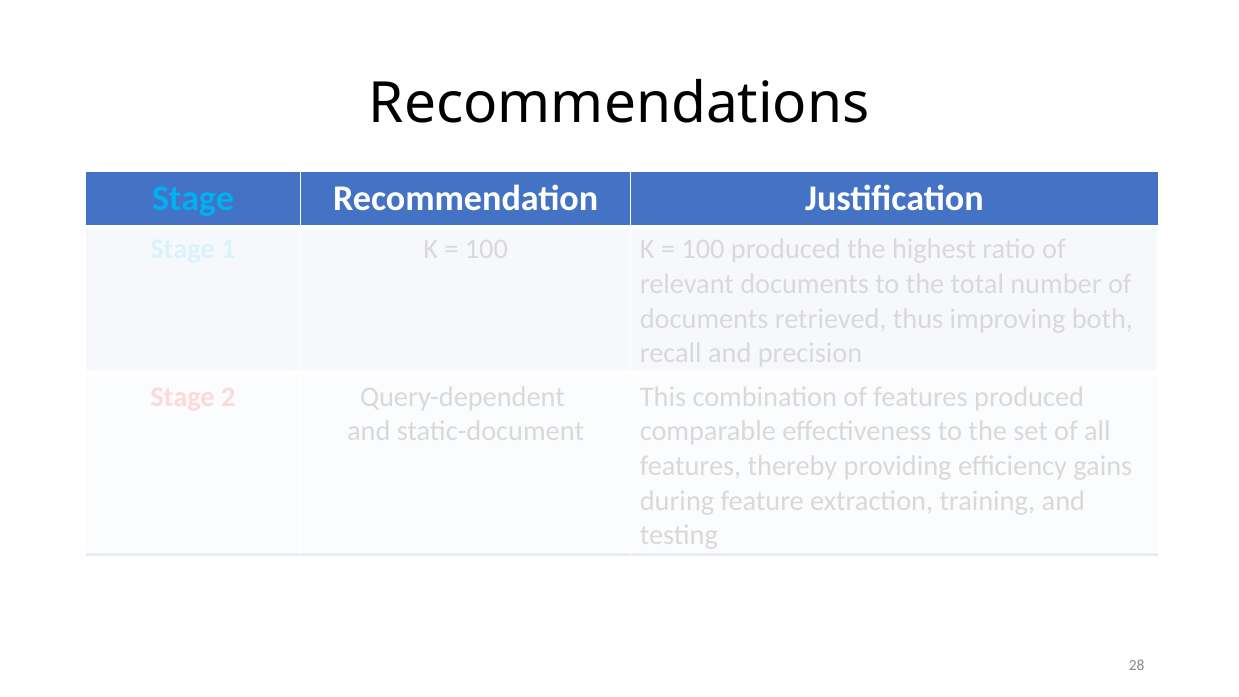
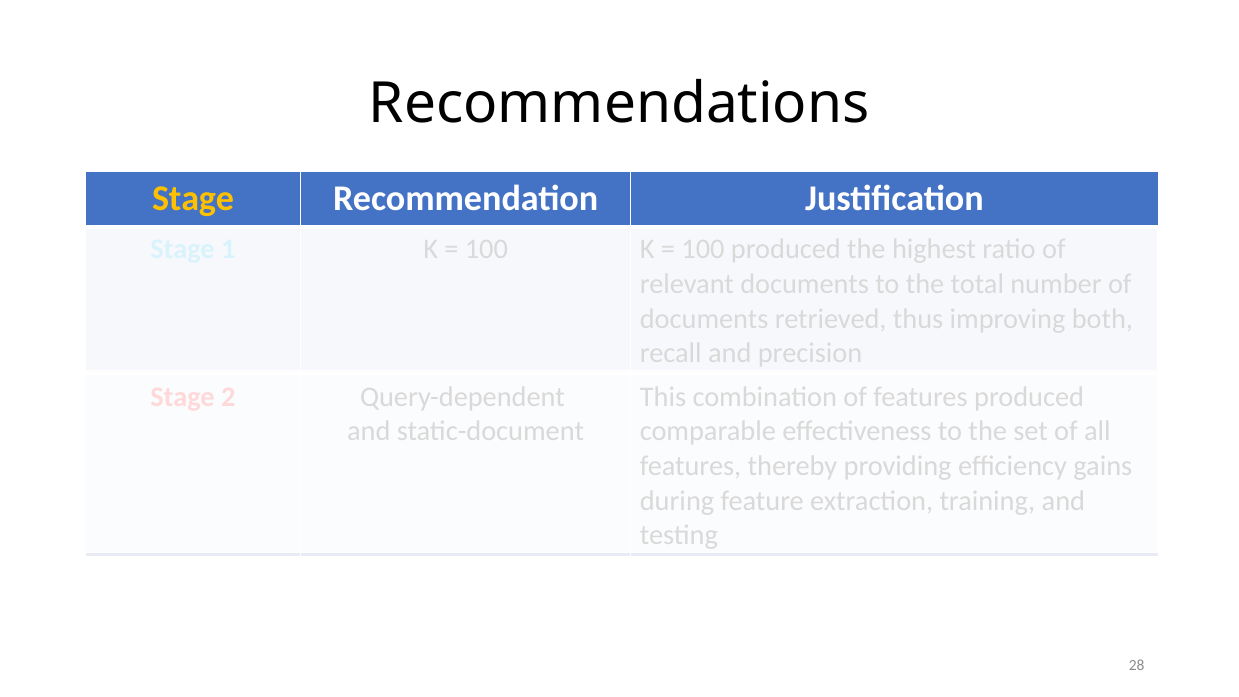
Stage colour: light blue -> yellow (193, 199)
